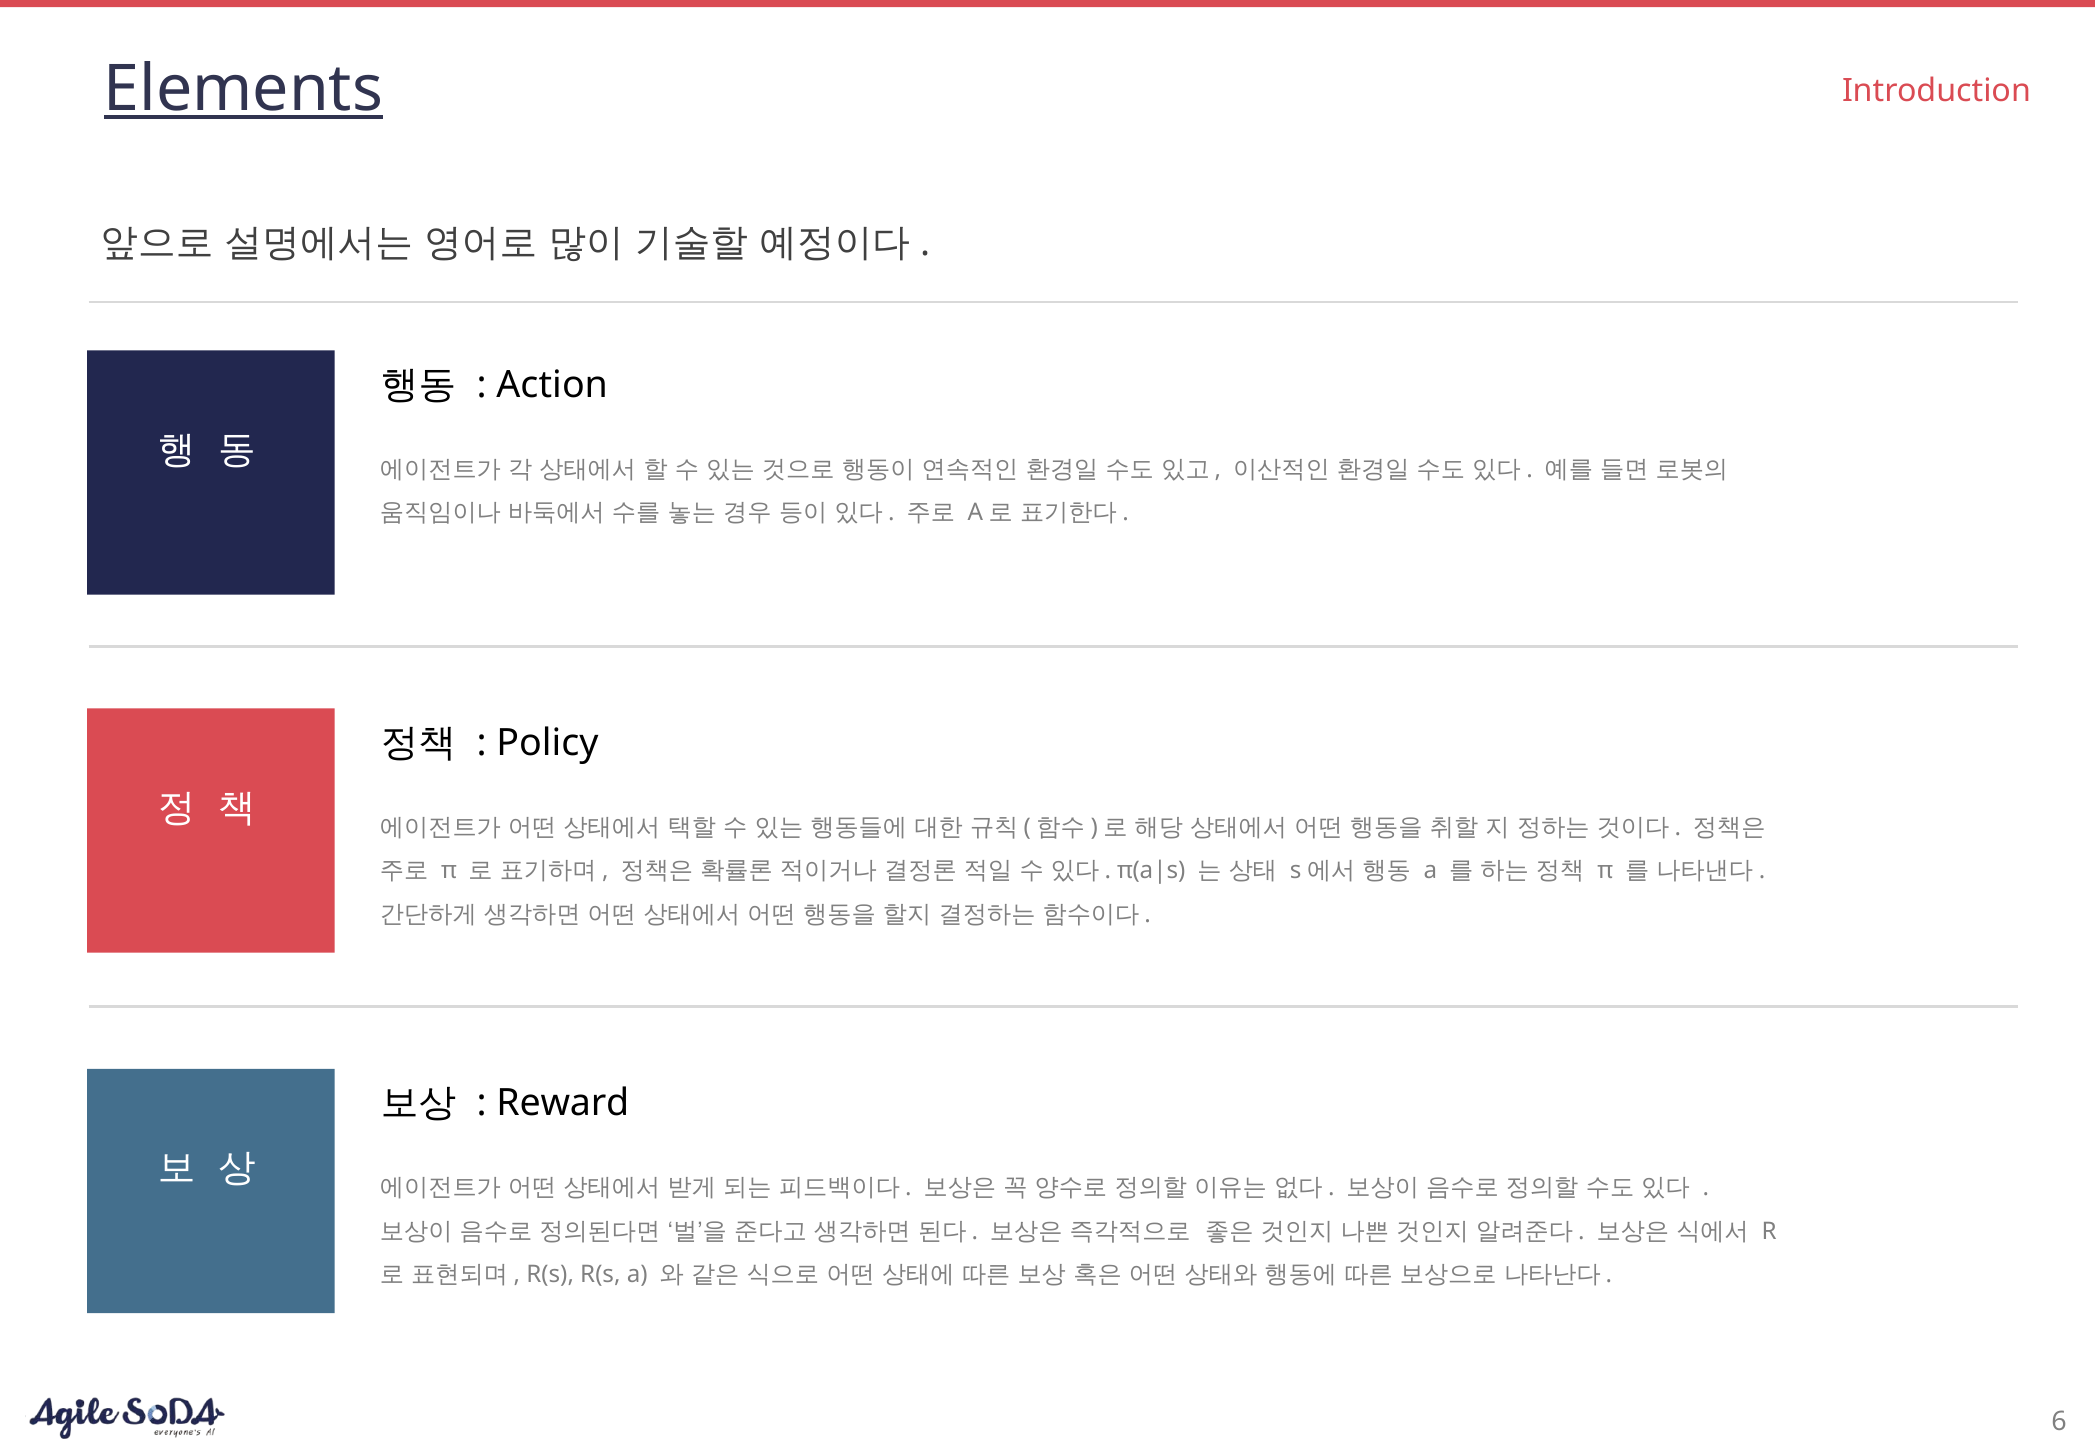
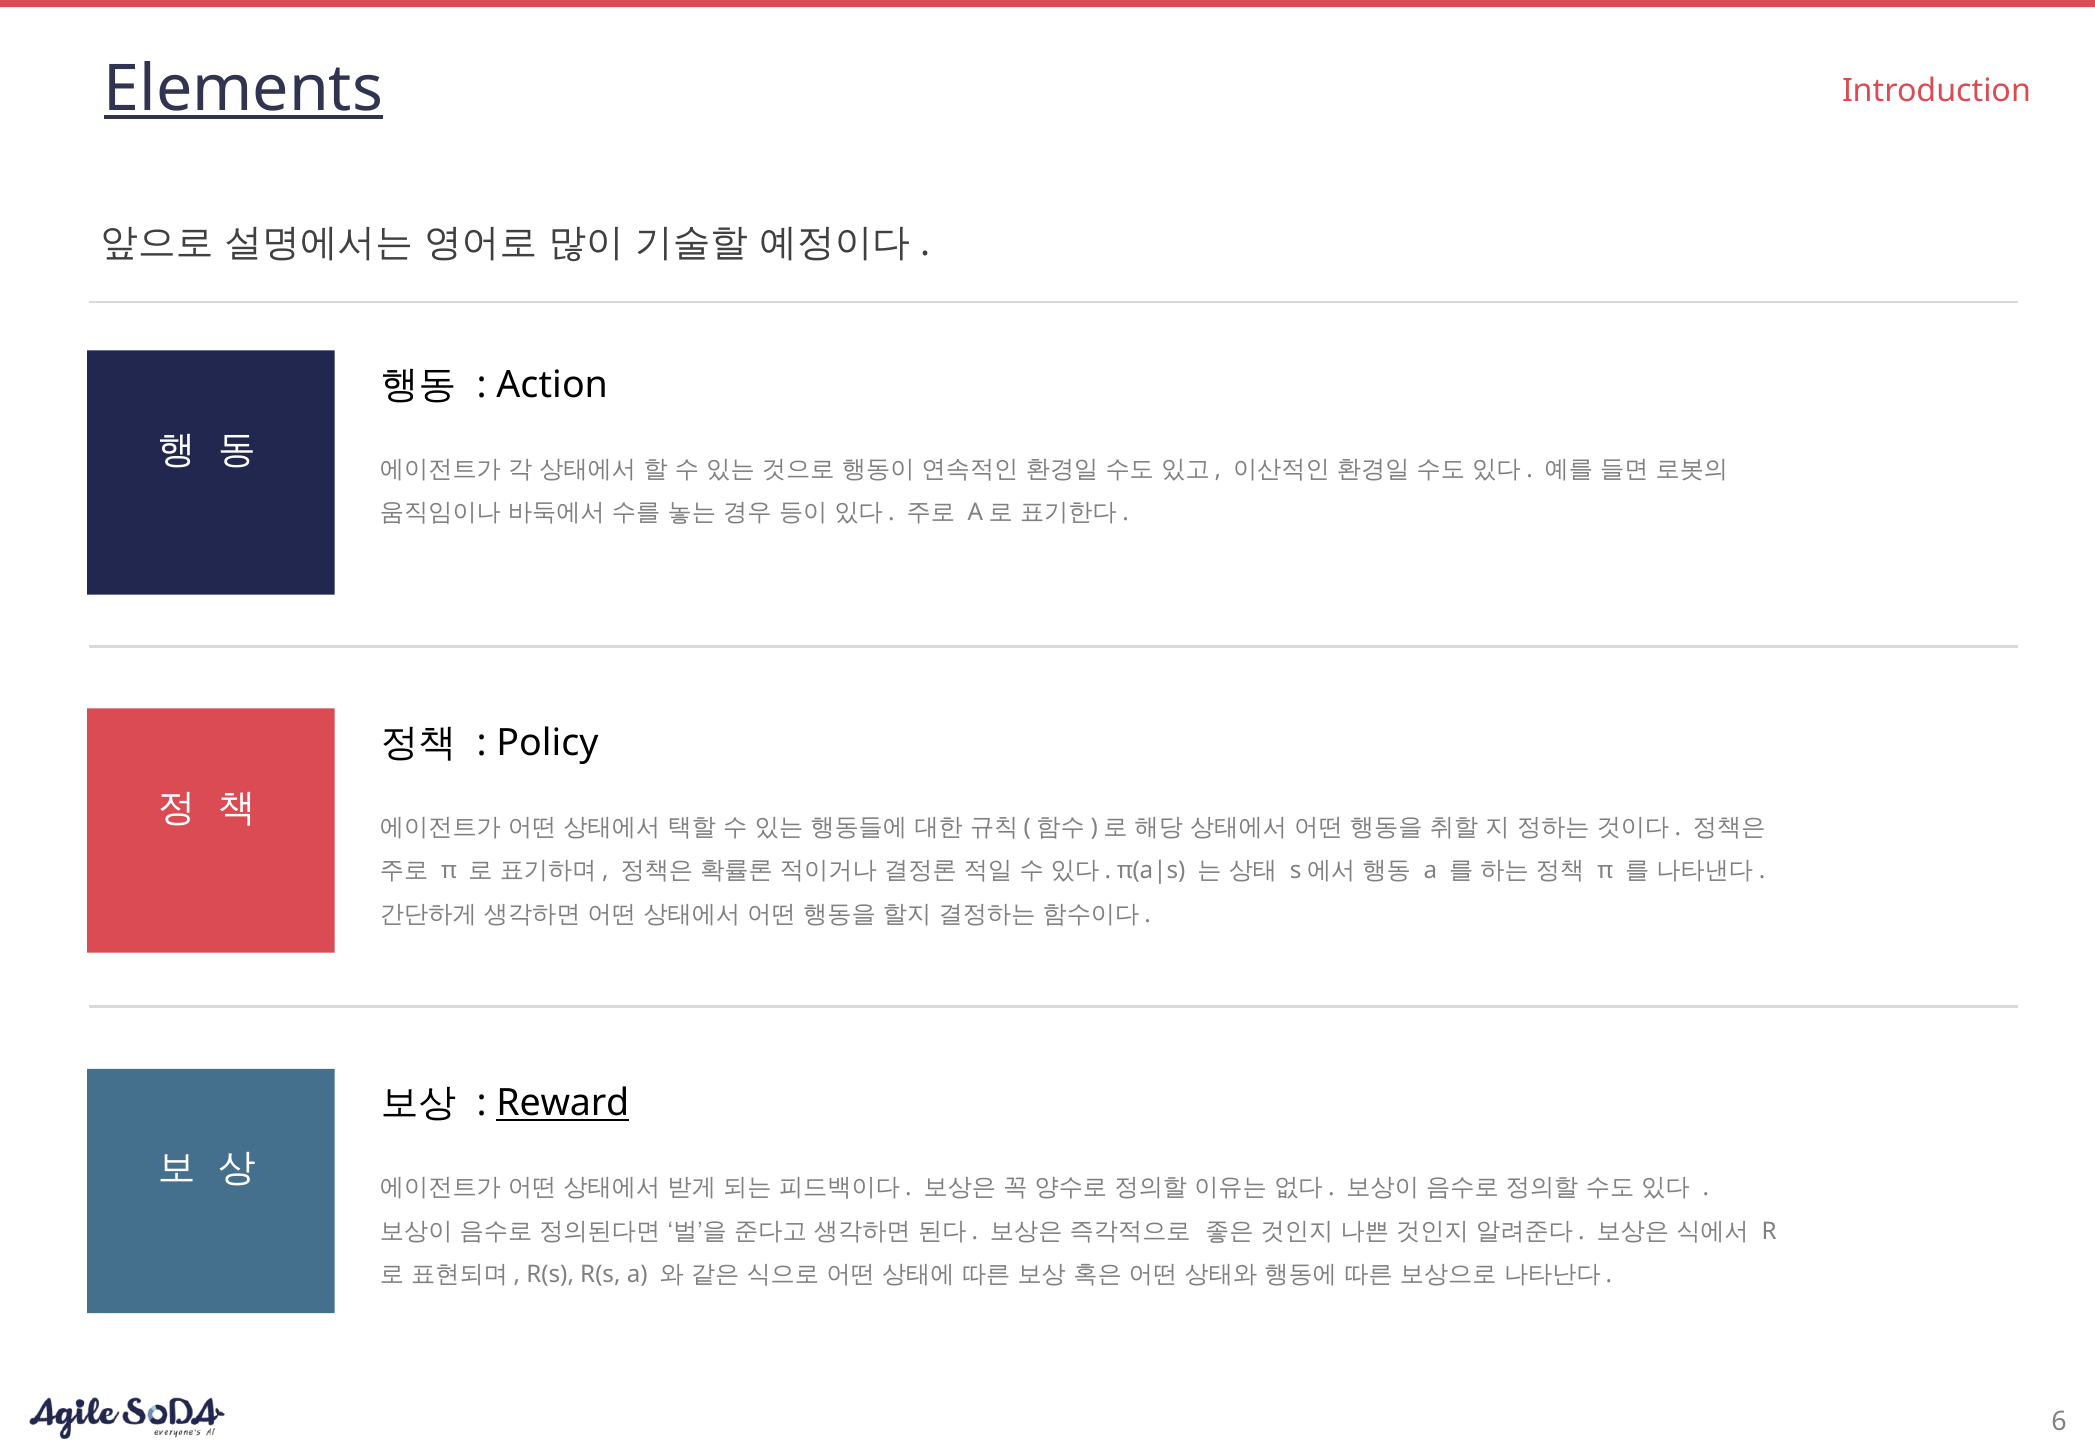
Reward underline: none -> present (563, 1104)
